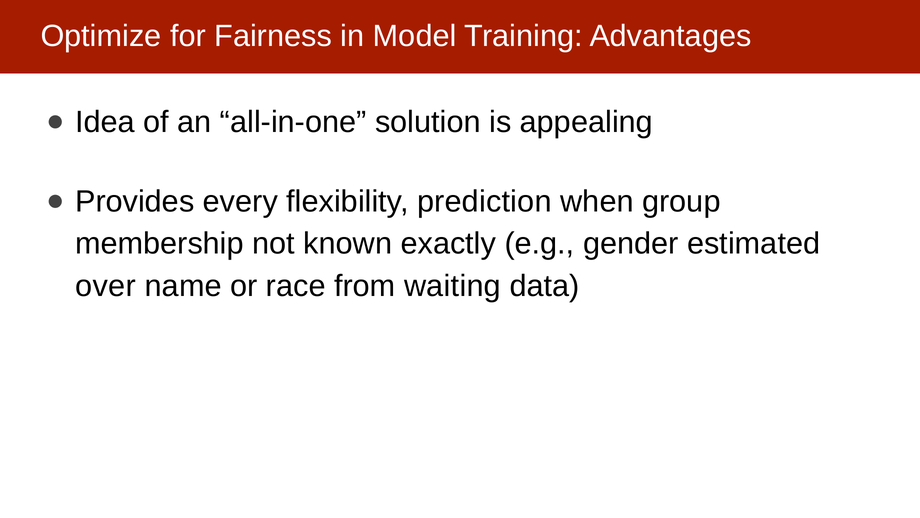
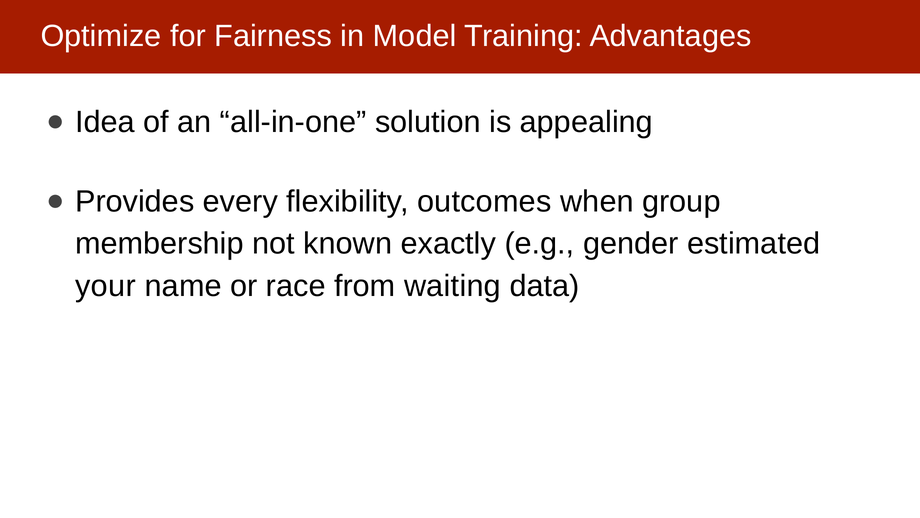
prediction: prediction -> outcomes (484, 201)
over: over -> your (106, 286)
